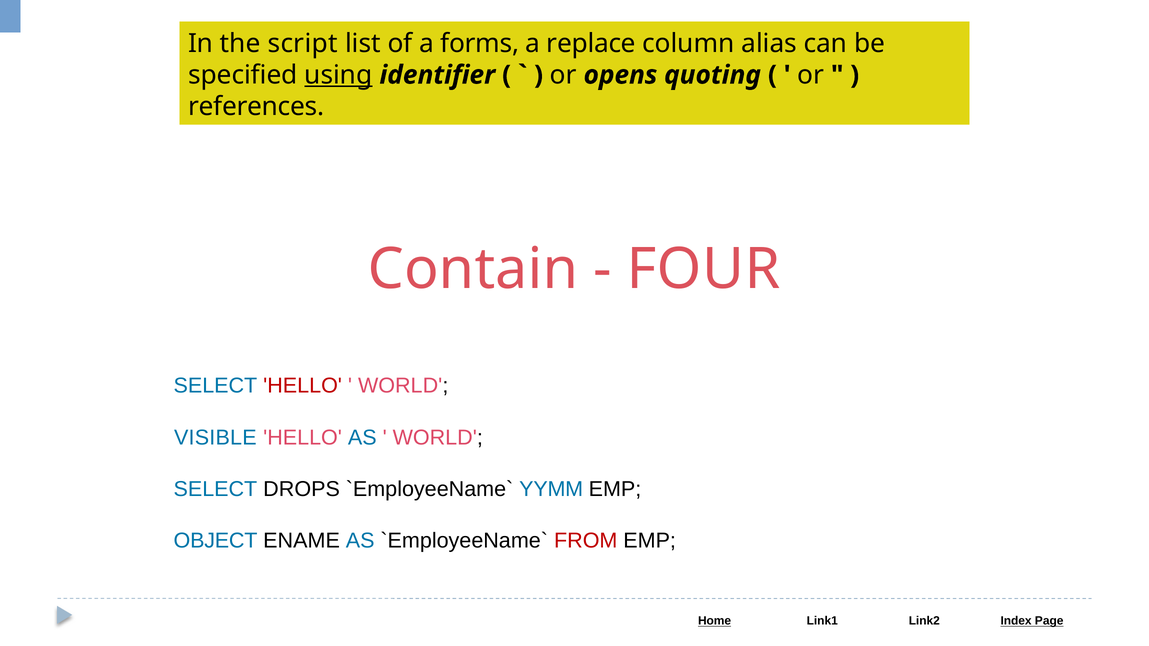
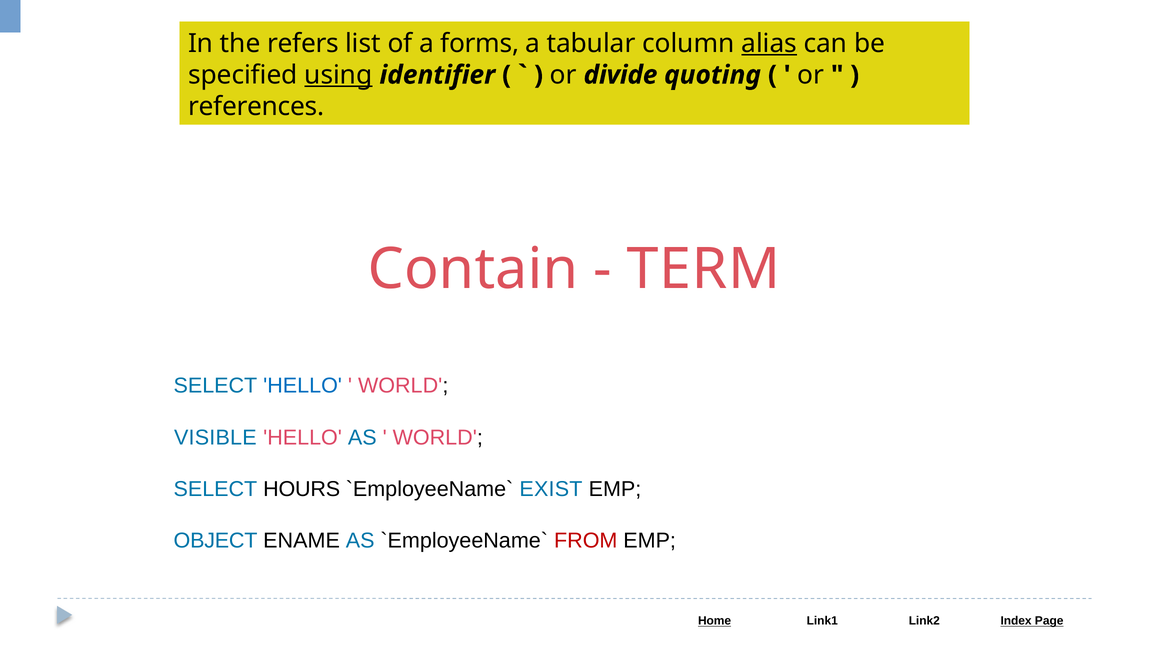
script: script -> refers (303, 43)
replace: replace -> tabular (591, 43)
alias underline: none -> present (769, 43)
opens: opens -> divide (621, 75)
FOUR: FOUR -> TERM (703, 269)
HELLO colour: red -> blue (303, 386)
DROPS: DROPS -> HOURS (302, 489)
YYMM: YYMM -> EXIST (551, 489)
